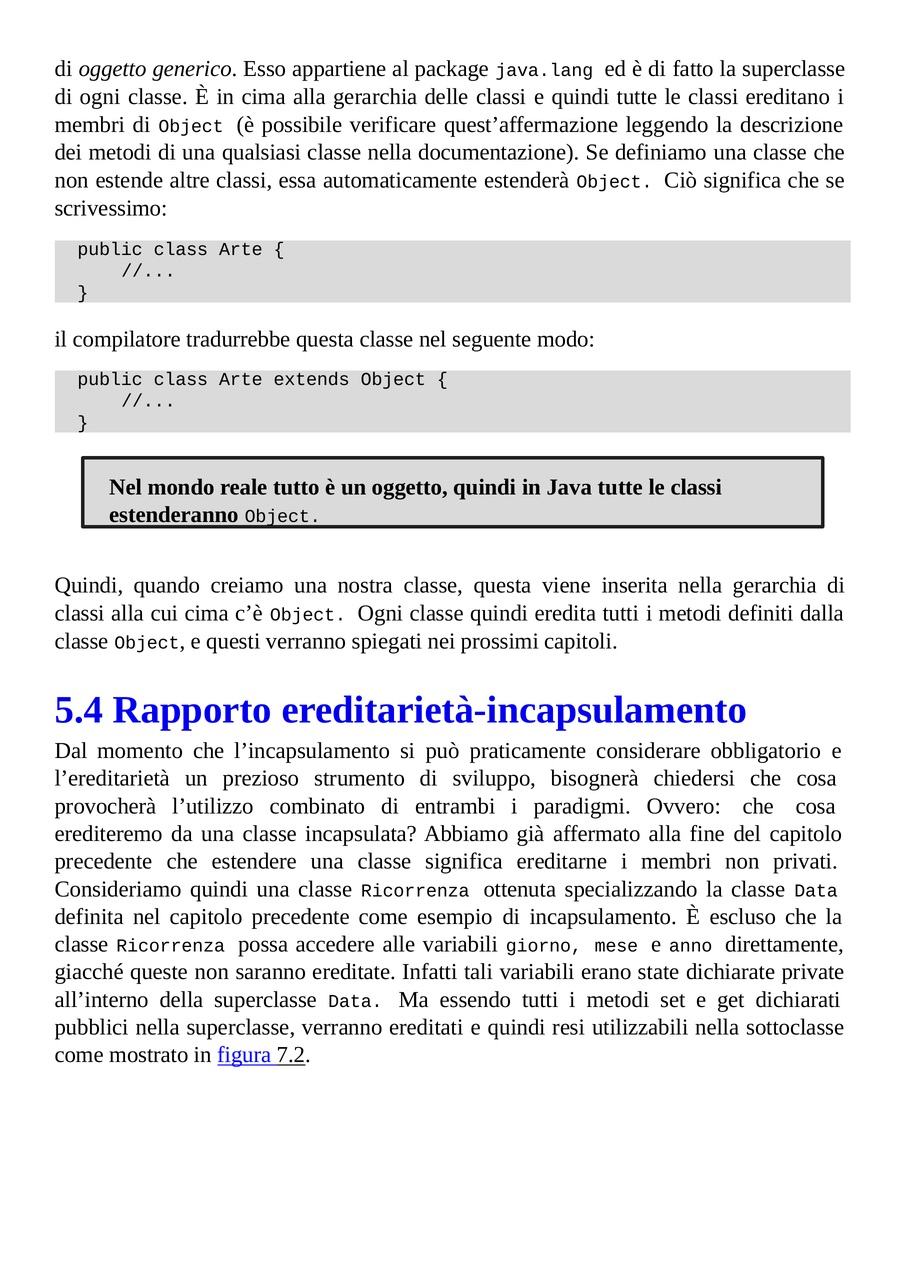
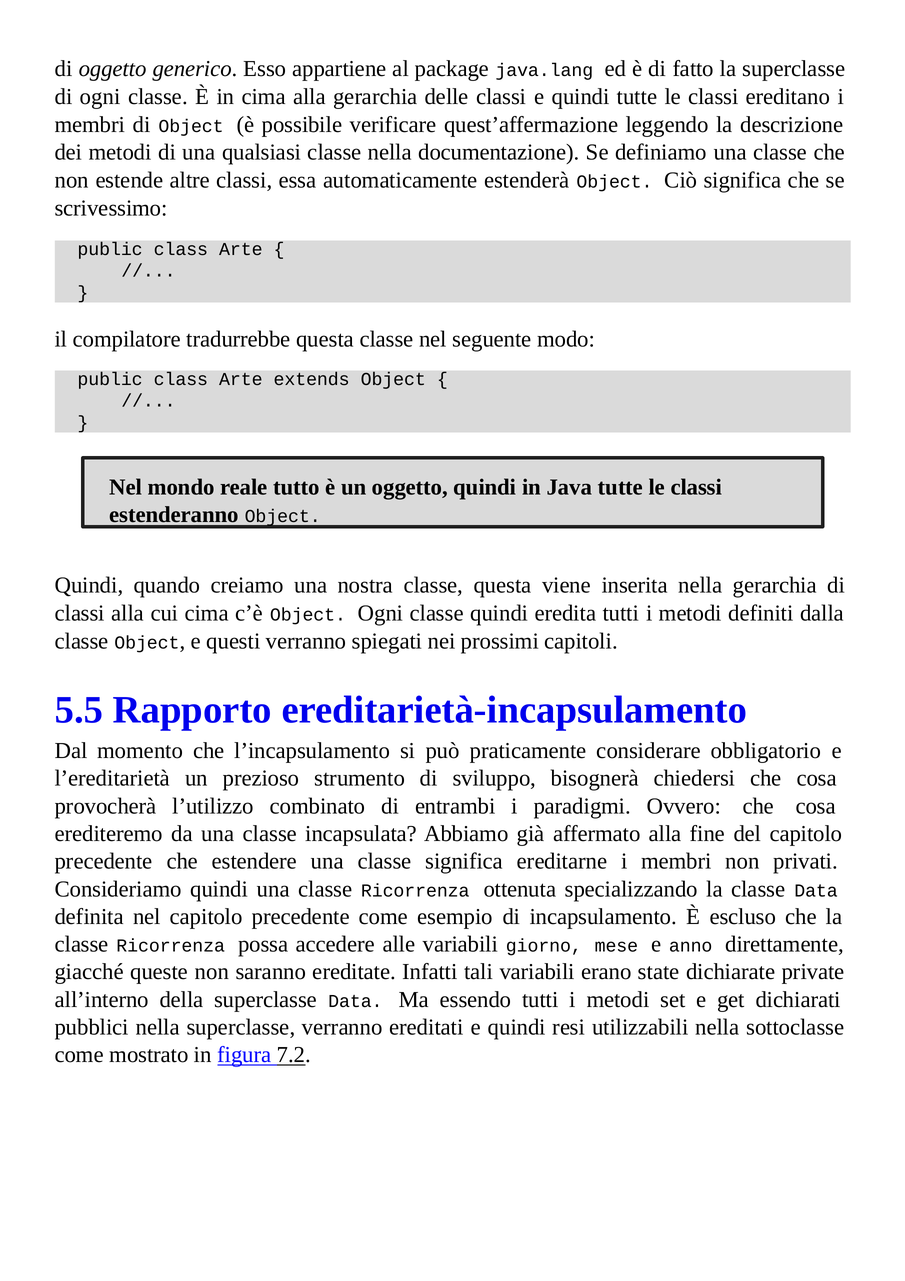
5.4: 5.4 -> 5.5 (79, 710)
